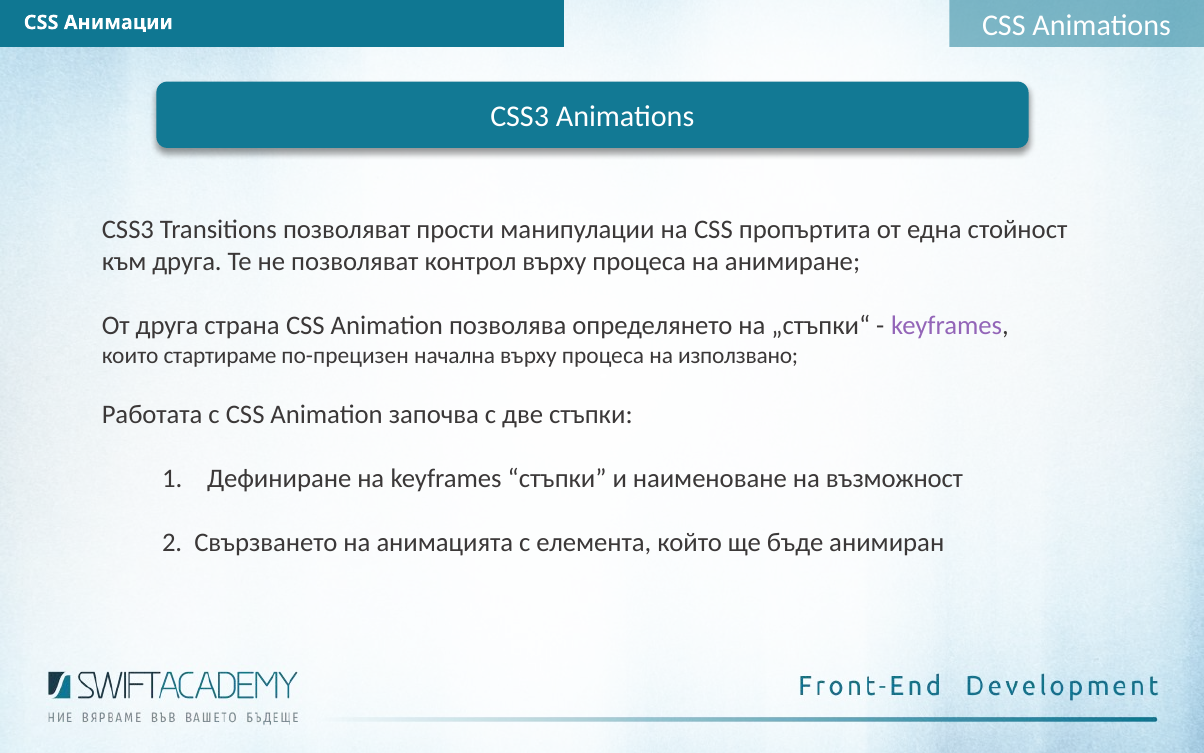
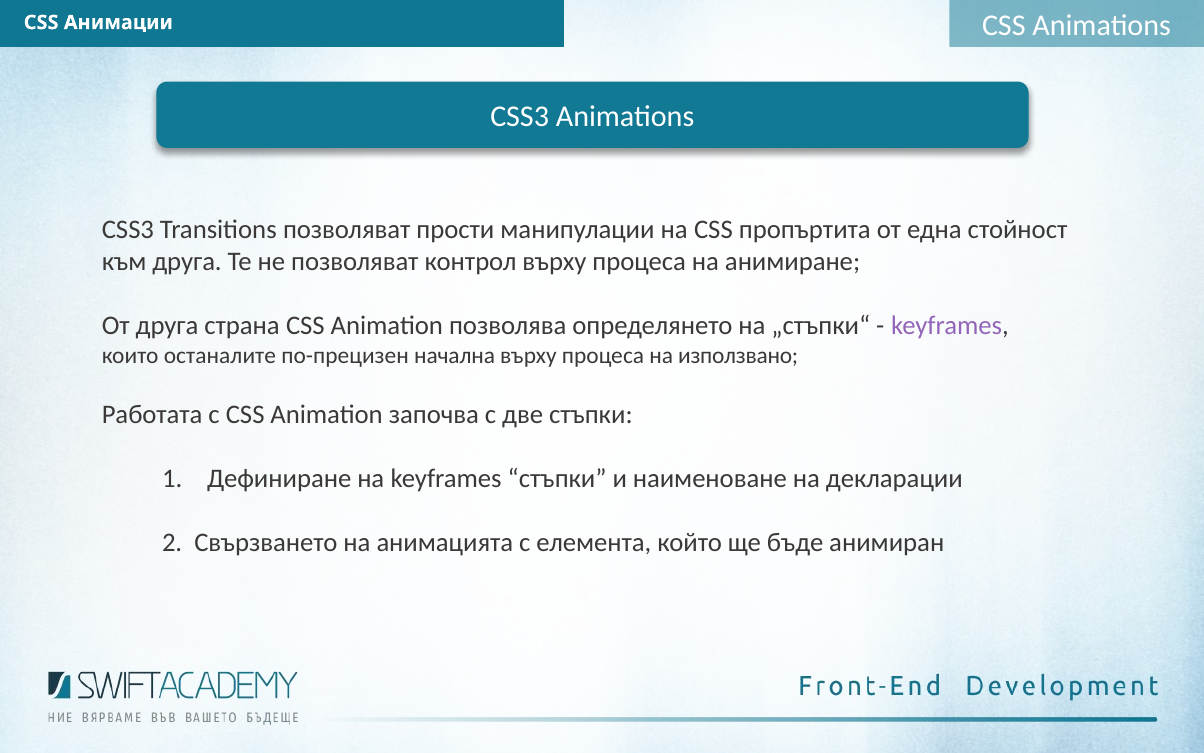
стартираме: стартираме -> останалите (220, 356)
възможност: възможност -> декларации (894, 478)
